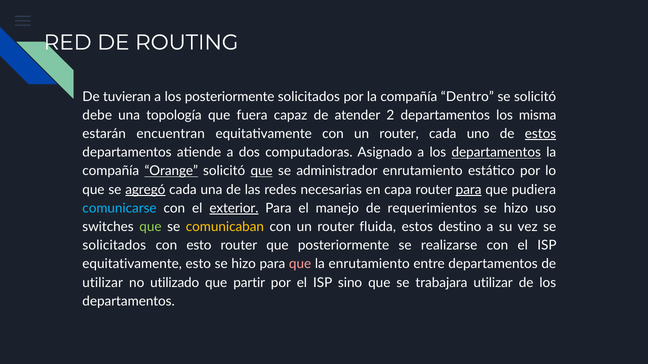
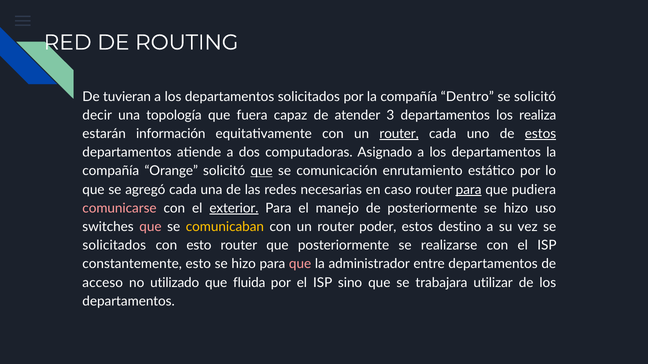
posteriormente: posteriormente -> departamentos (230, 97)
debe: debe -> decir (97, 115)
2: 2 -> 3 (390, 115)
misma: misma -> realiza (538, 115)
encuentran: encuentran -> información (171, 134)
router underline: none -> present (399, 134)
departamentos underline: present -> none (496, 153)
Orange underline: present -> none (171, 171)
administrador: administrador -> comunicación (337, 171)
agregó underline: present -> none (145, 190)
capa: capa -> caso (398, 190)
comunicarse colour: light blue -> pink (119, 209)
de requerimientos: requerimientos -> posteriormente (432, 209)
que colour: light green -> pink (150, 227)
fluida: fluida -> poder (378, 227)
equitativamente: equitativamente -> constantemente (132, 264)
la enrutamiento: enrutamiento -> administrador (369, 264)
utilizar: utilizar -> acceso (103, 283)
partir: partir -> fluida (249, 283)
